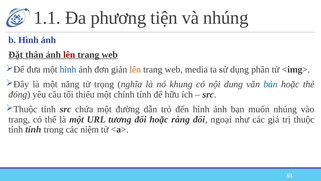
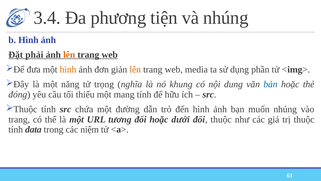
1.1: 1.1 -> 3.4 (47, 18)
thân: thân -> phải (34, 55)
lên colour: red -> orange (69, 55)
hình colour: blue -> orange (68, 69)
chỉnh: chỉnh -> mang (124, 94)
ràng: ràng -> dưới (181, 119)
đối ngoại: ngoại -> thuộc (221, 119)
tính tính: tính -> data (33, 129)
